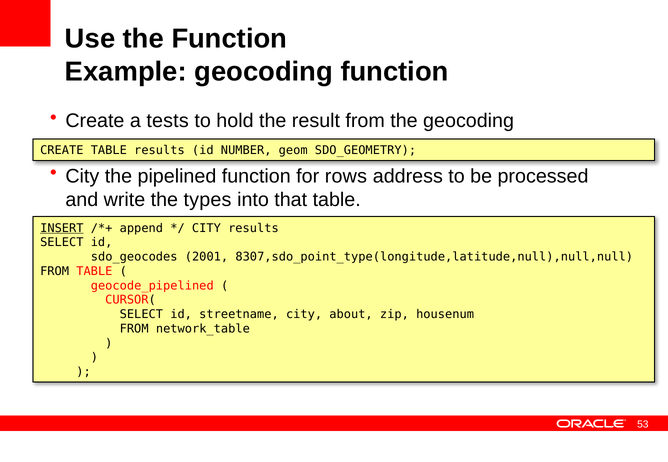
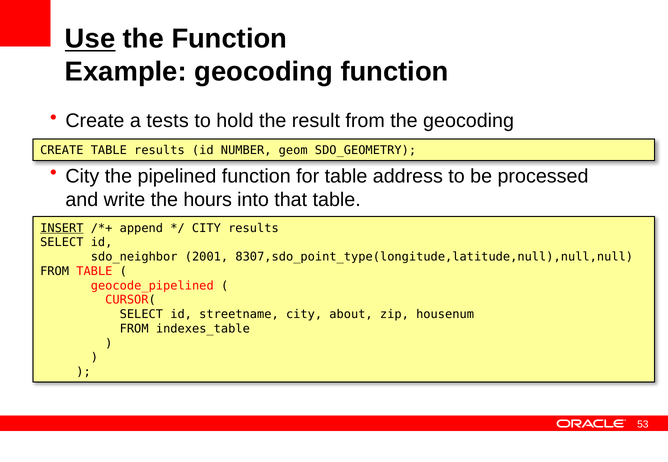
Use underline: none -> present (90, 39)
for rows: rows -> table (346, 176)
types: types -> hours (208, 200)
sdo_geocodes: sdo_geocodes -> sdo_neighbor (134, 257)
network_table: network_table -> indexes_table (203, 329)
